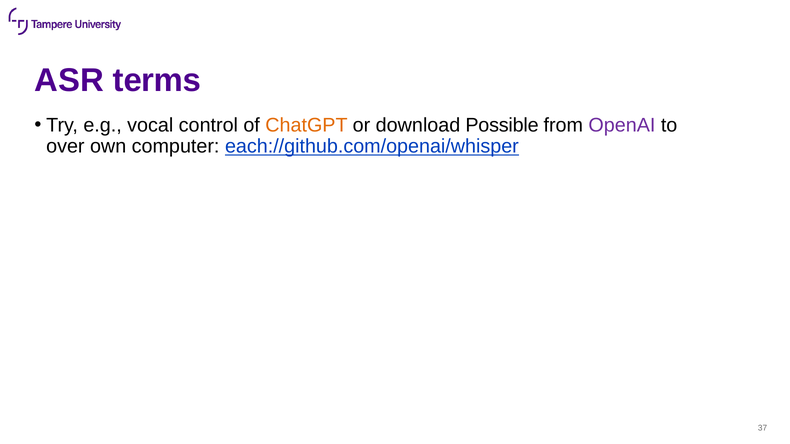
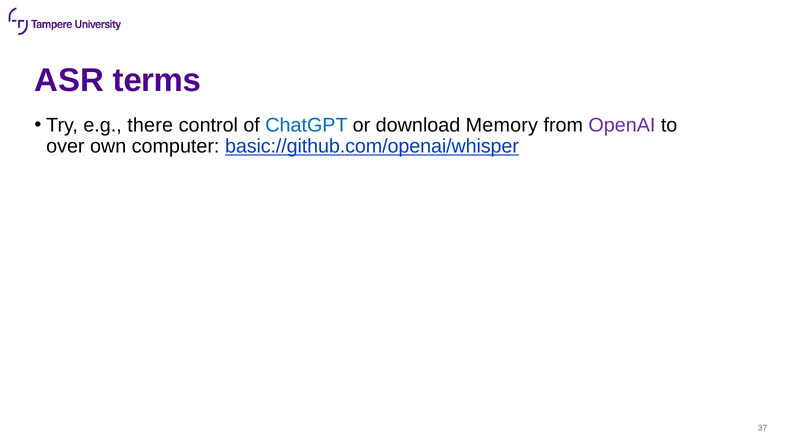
vocal: vocal -> there (150, 125)
ChatGPT colour: orange -> blue (306, 125)
Possible: Possible -> Memory (502, 125)
each://github.com/openai/whisper: each://github.com/openai/whisper -> basic://github.com/openai/whisper (372, 146)
